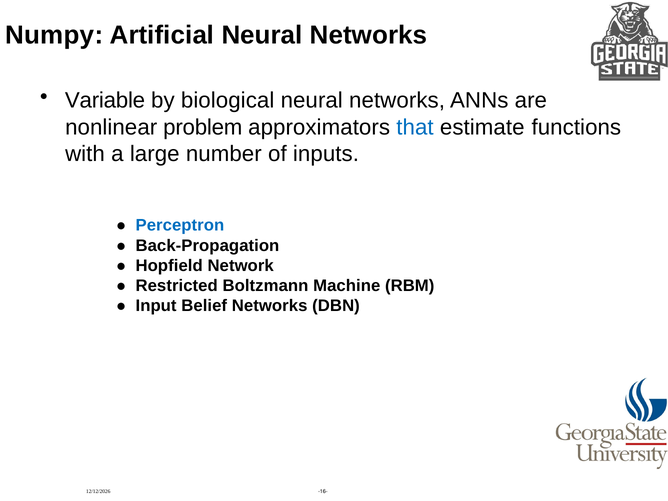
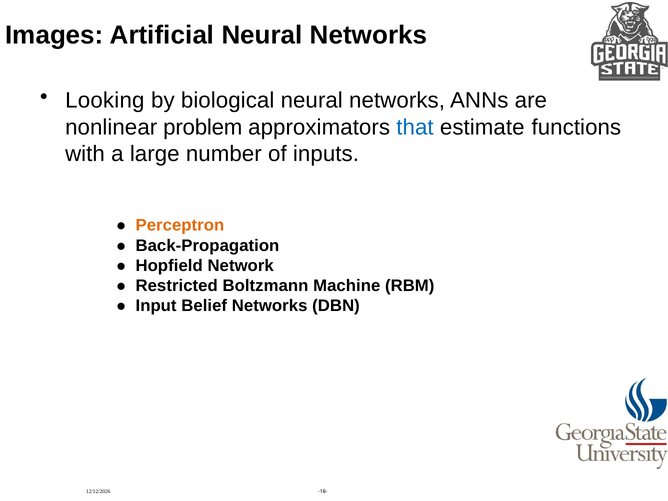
Numpy: Numpy -> Images (54, 35)
Variable: Variable -> Looking (105, 100)
Perceptron colour: blue -> orange (180, 225)
